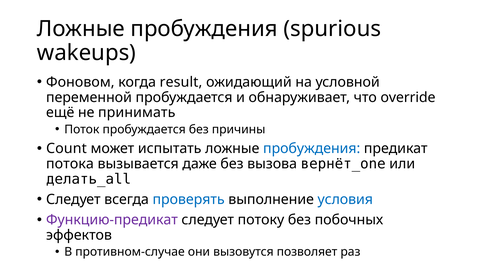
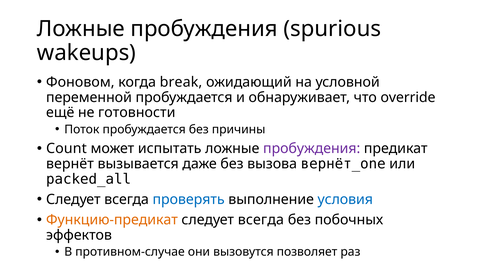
result: result -> break (181, 82)
принимать: принимать -> готовности (137, 113)
пробуждения colour: blue -> purple (312, 149)
потока: потока -> вернёт (70, 164)
делать_all: делать_all -> packed_all (89, 179)
Функцию-предикат colour: purple -> orange (112, 220)
потоку: потоку -> всегда (261, 220)
